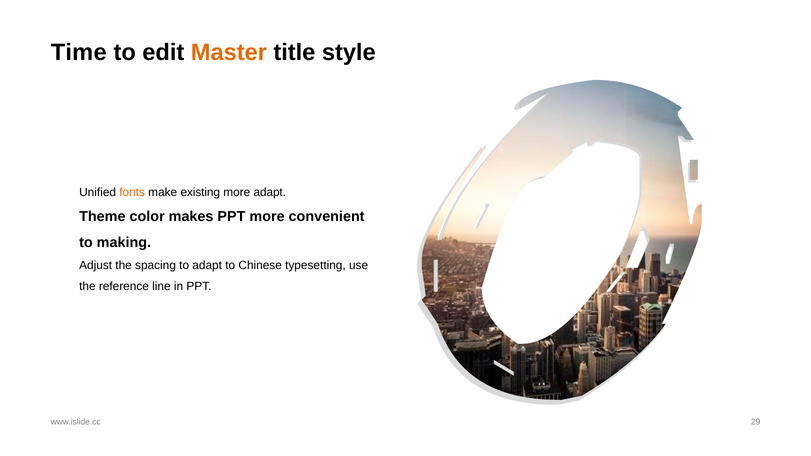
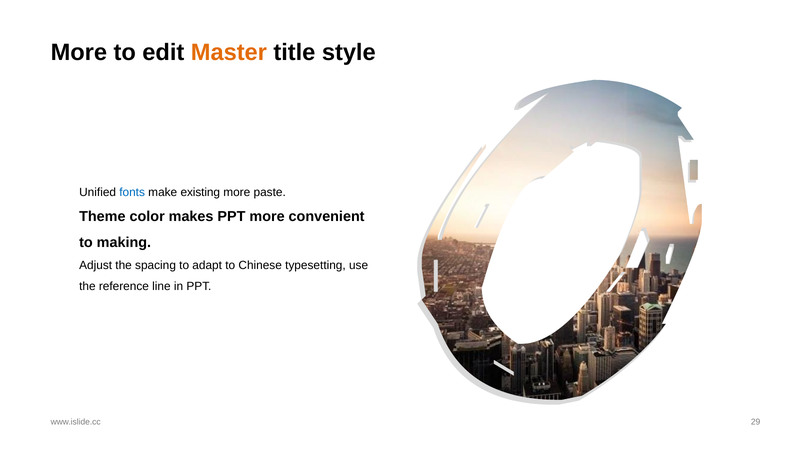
Time: Time -> More (79, 52)
fonts colour: orange -> blue (132, 192)
more adapt: adapt -> paste (270, 192)
